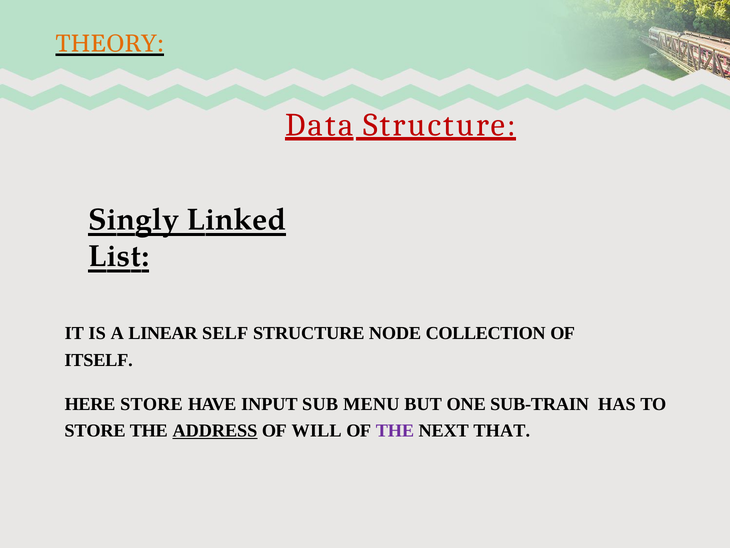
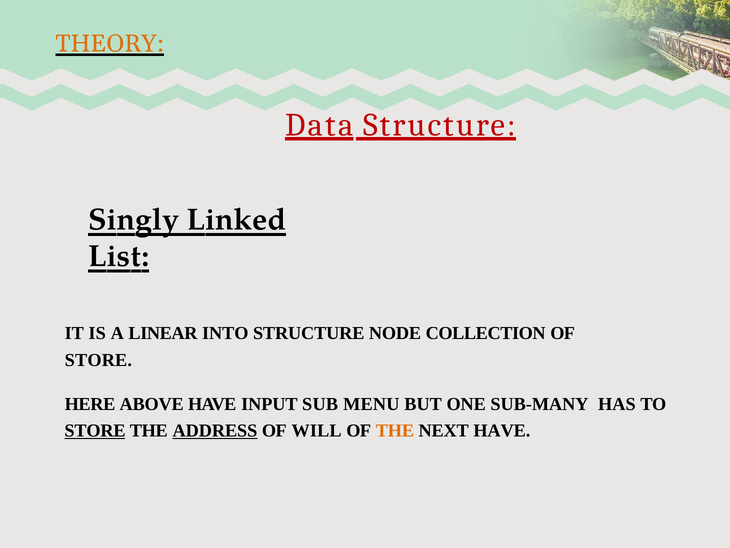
SELF: SELF -> INTO (225, 333)
ITSELF: ITSELF -> STORE (98, 360)
HERE STORE: STORE -> ABOVE (152, 404)
SUB-TRAIN: SUB-TRAIN -> SUB-MANY (539, 404)
STORE underline: none -> present (95, 430)
THE colour: purple -> orange (395, 430)
NEXT THAT: THAT -> HAVE (502, 430)
